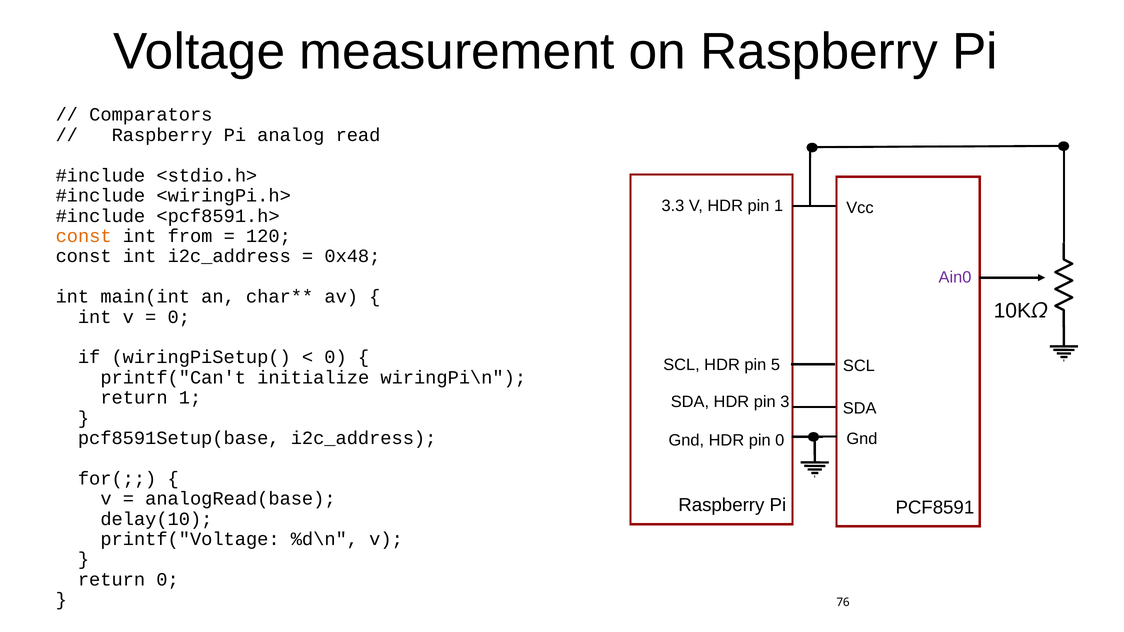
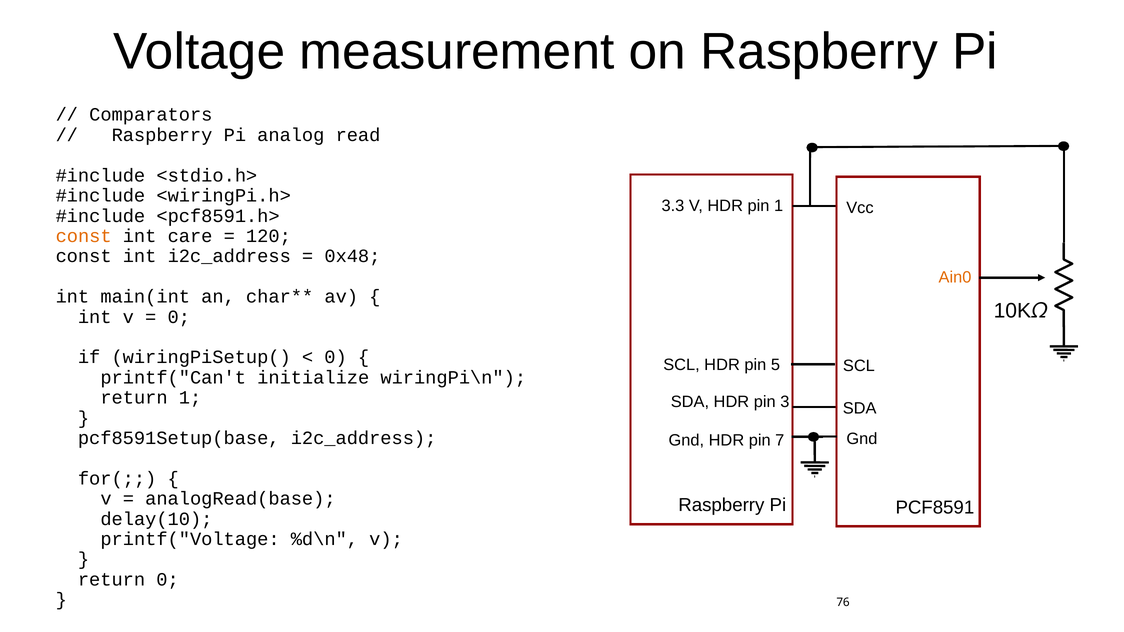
from: from -> care (190, 236)
Ain0 colour: purple -> orange (955, 278)
pin 0: 0 -> 7 (780, 440)
